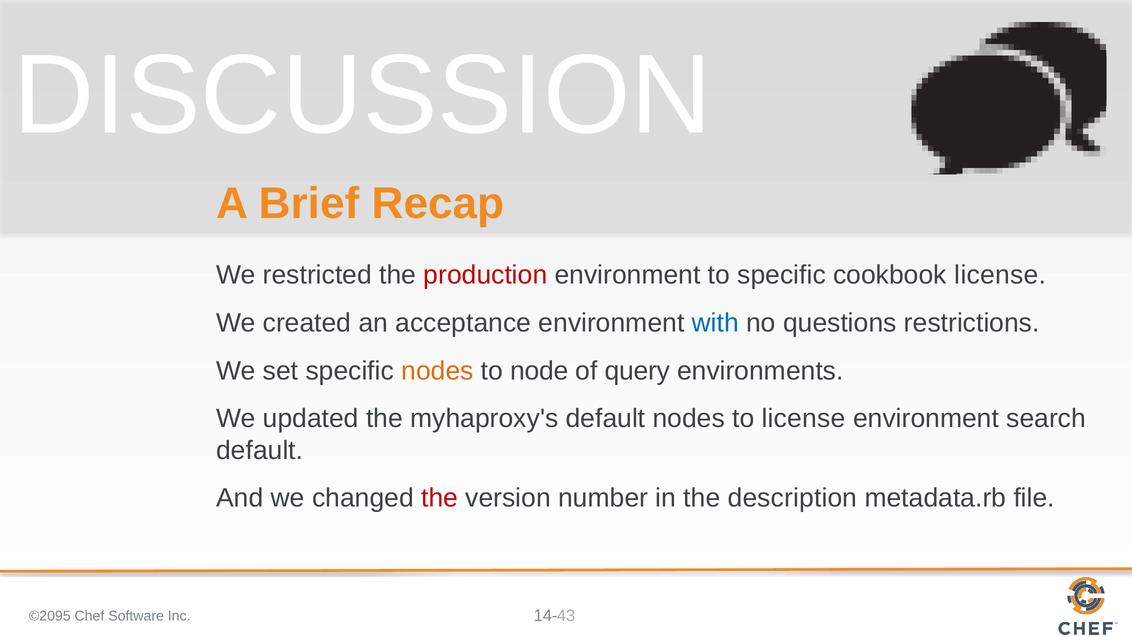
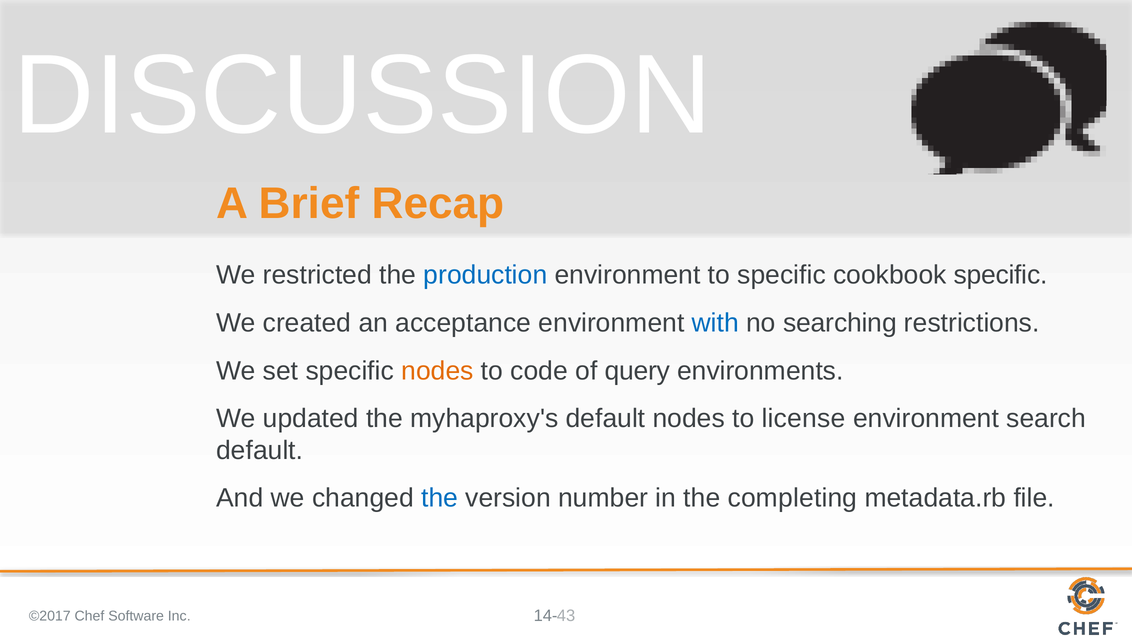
production colour: red -> blue (485, 275)
cookbook license: license -> specific (1001, 275)
questions: questions -> searching (840, 323)
node: node -> code (539, 371)
the colour: red -> blue (440, 498)
description: description -> completing (792, 498)
©2095: ©2095 -> ©2017 (50, 616)
